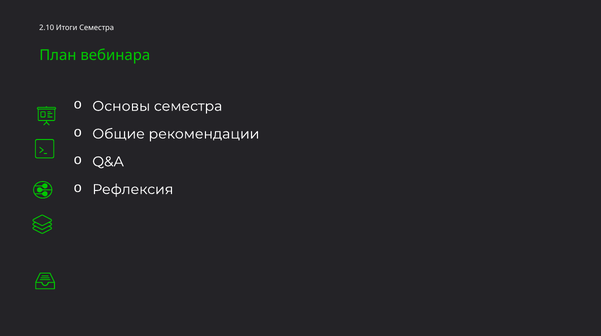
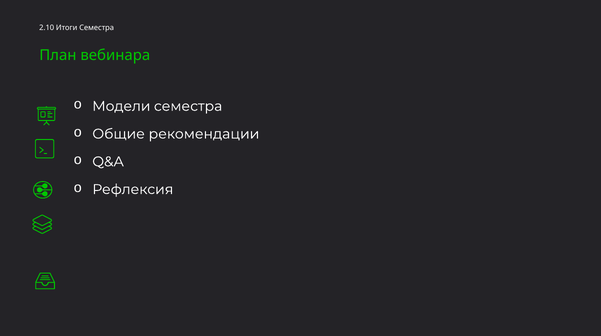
Основы: Основы -> Модели (121, 106)
